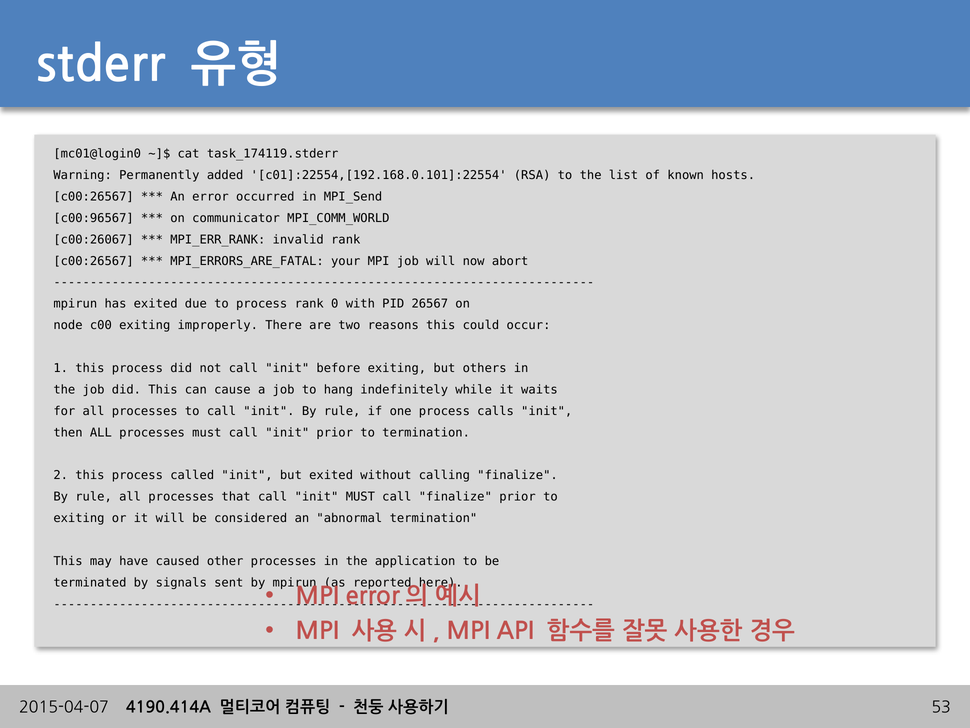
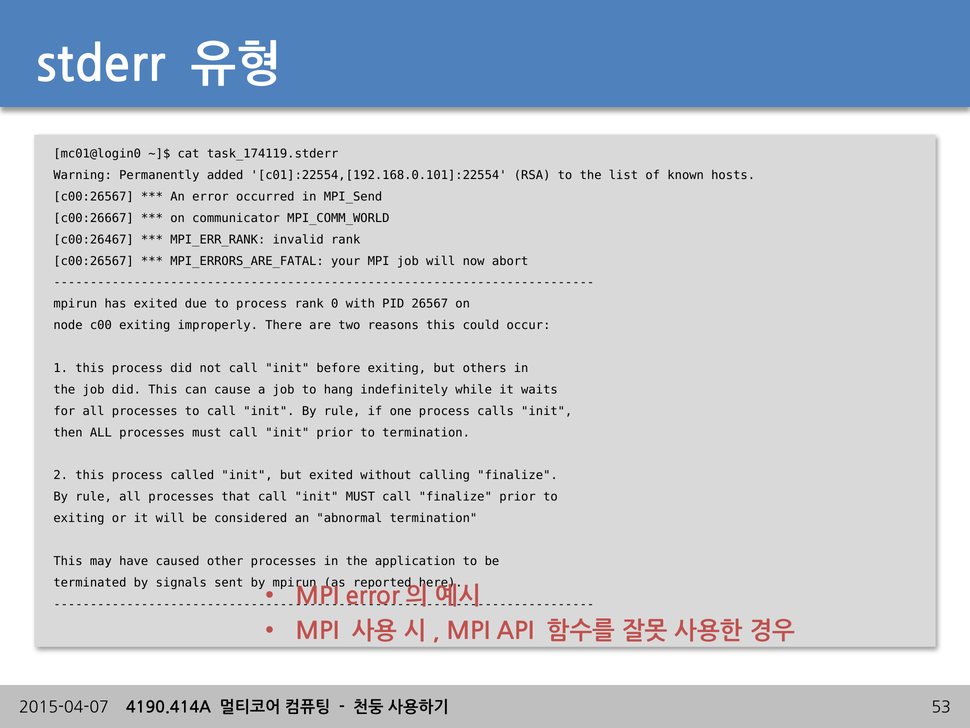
c00:96567: c00:96567 -> c00:26667 (94, 218)
c00:26067: c00:26067 -> c00:26467 (94, 239)
